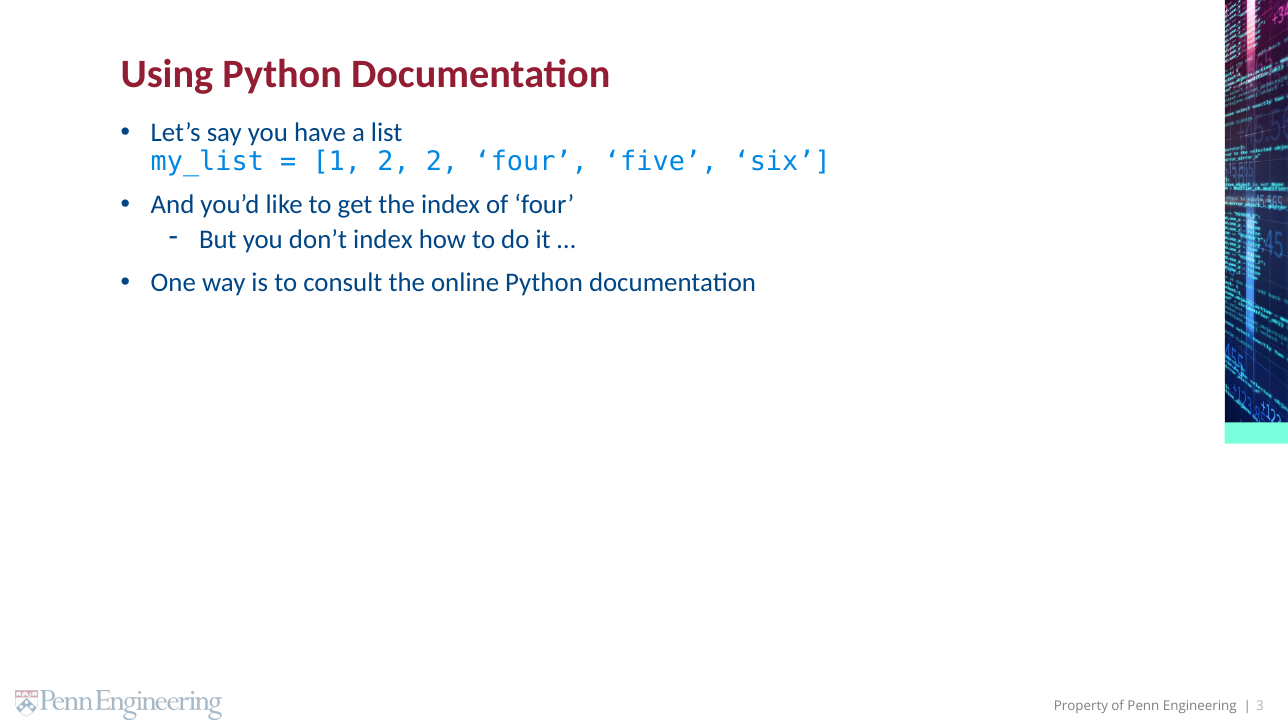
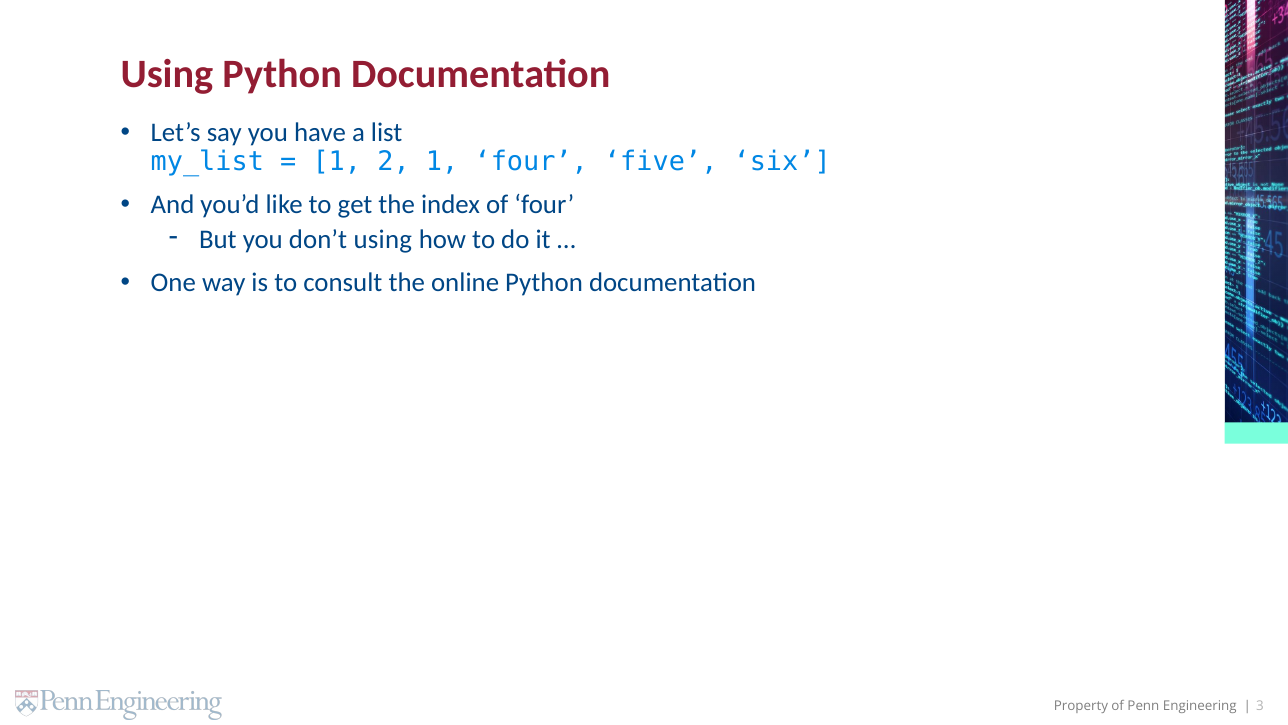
2 2: 2 -> 1 (442, 162)
don’t index: index -> using (383, 240)
